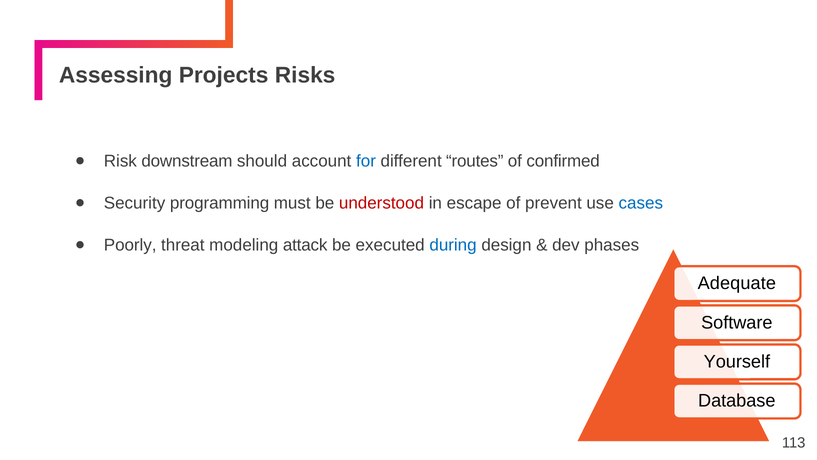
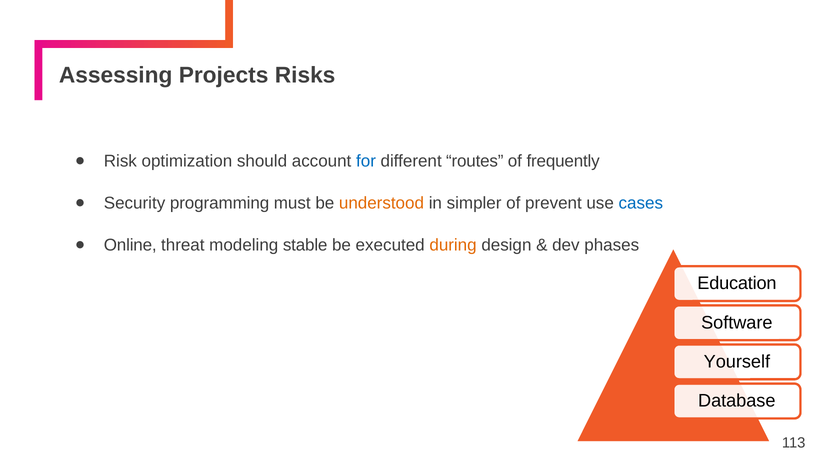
downstream: downstream -> optimization (187, 161)
confirmed: confirmed -> frequently (563, 161)
understood colour: red -> orange (381, 203)
escape: escape -> simpler (474, 203)
Poorly: Poorly -> Online (130, 245)
attack: attack -> stable (305, 245)
during colour: blue -> orange (453, 245)
Adequate: Adequate -> Education (737, 283)
